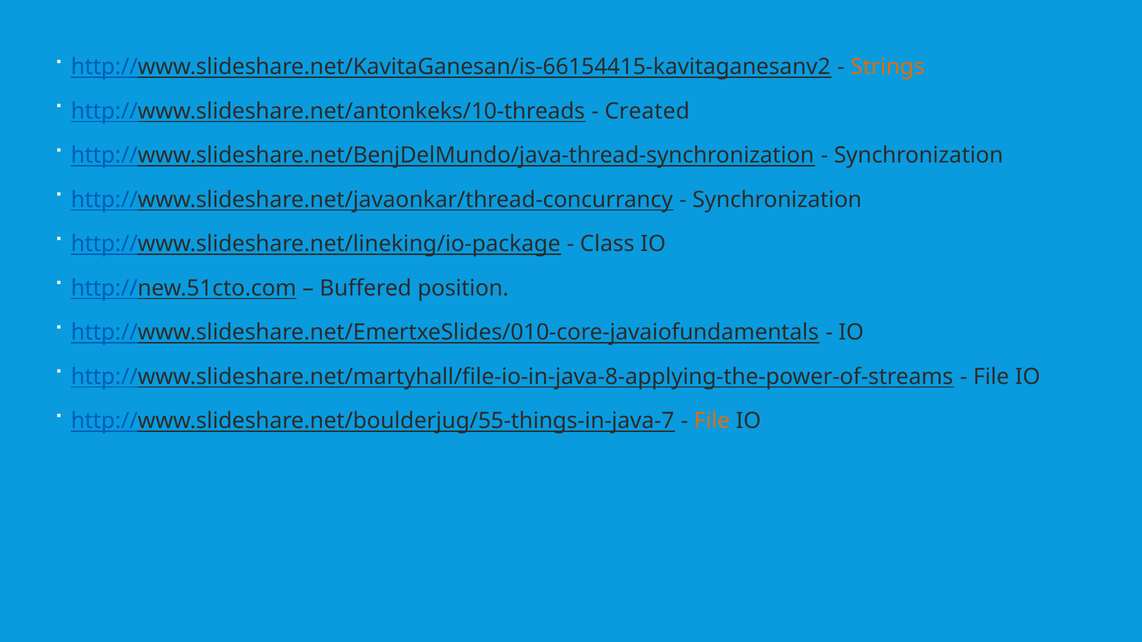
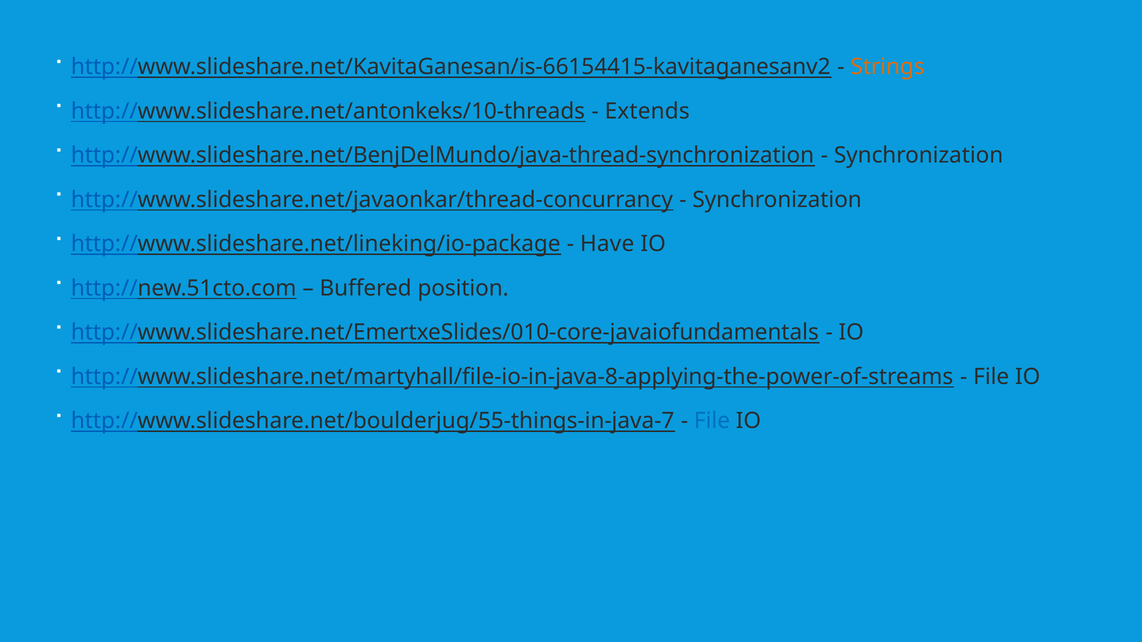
Created: Created -> Extends (647, 111)
Class: Class -> Have (607, 244)
File colour: orange -> blue (712, 421)
